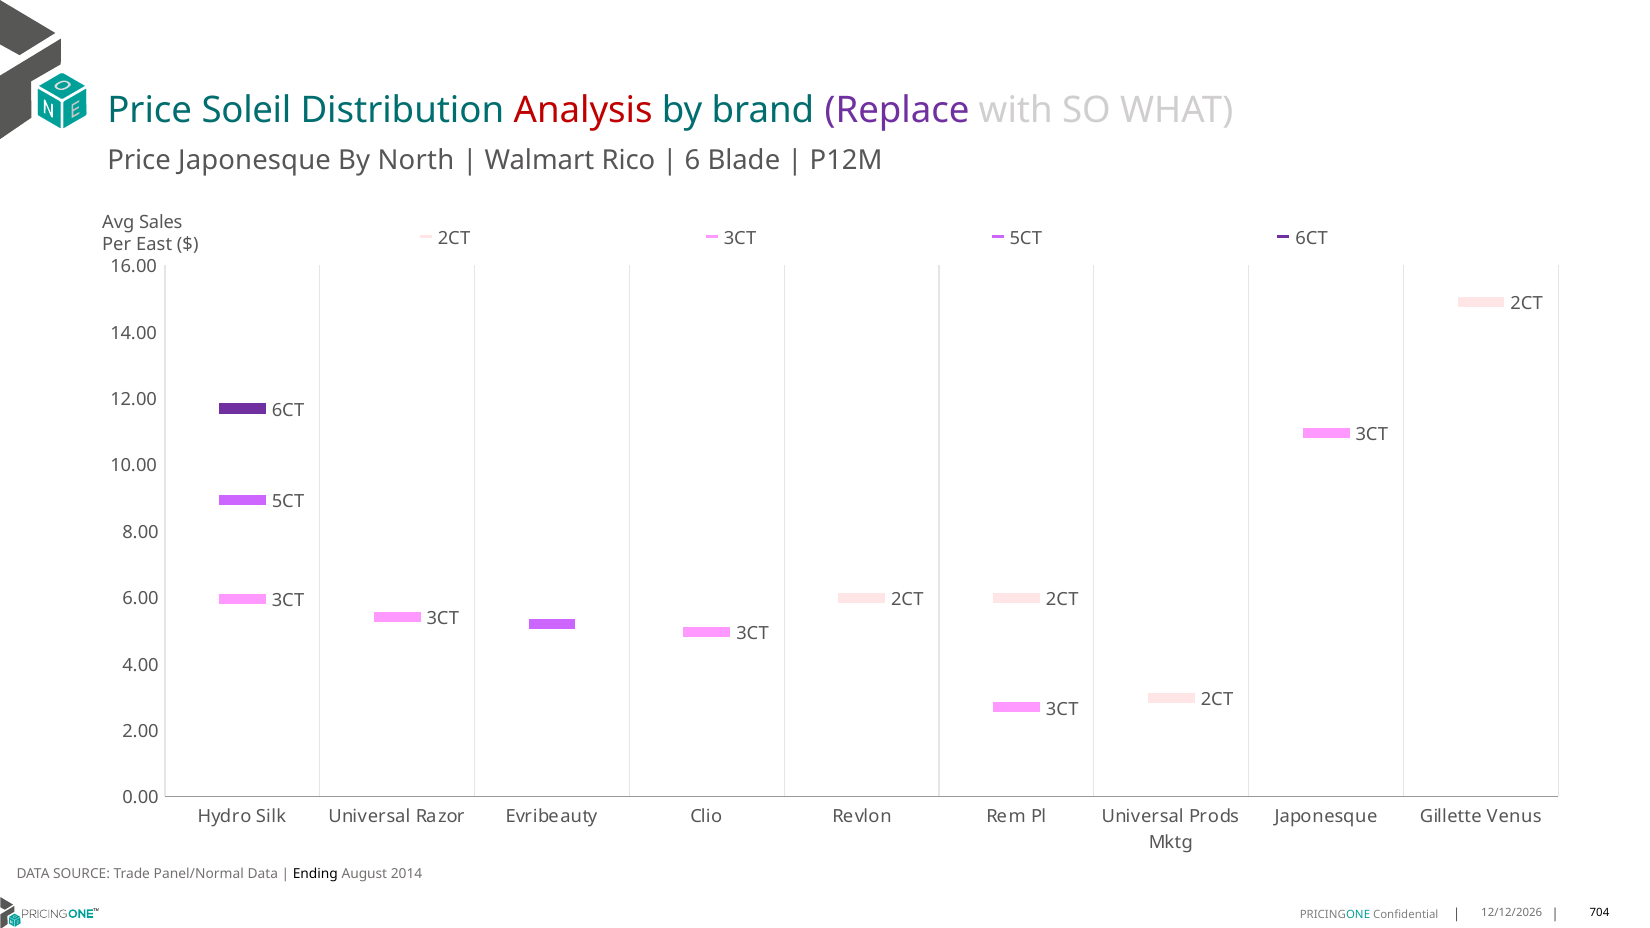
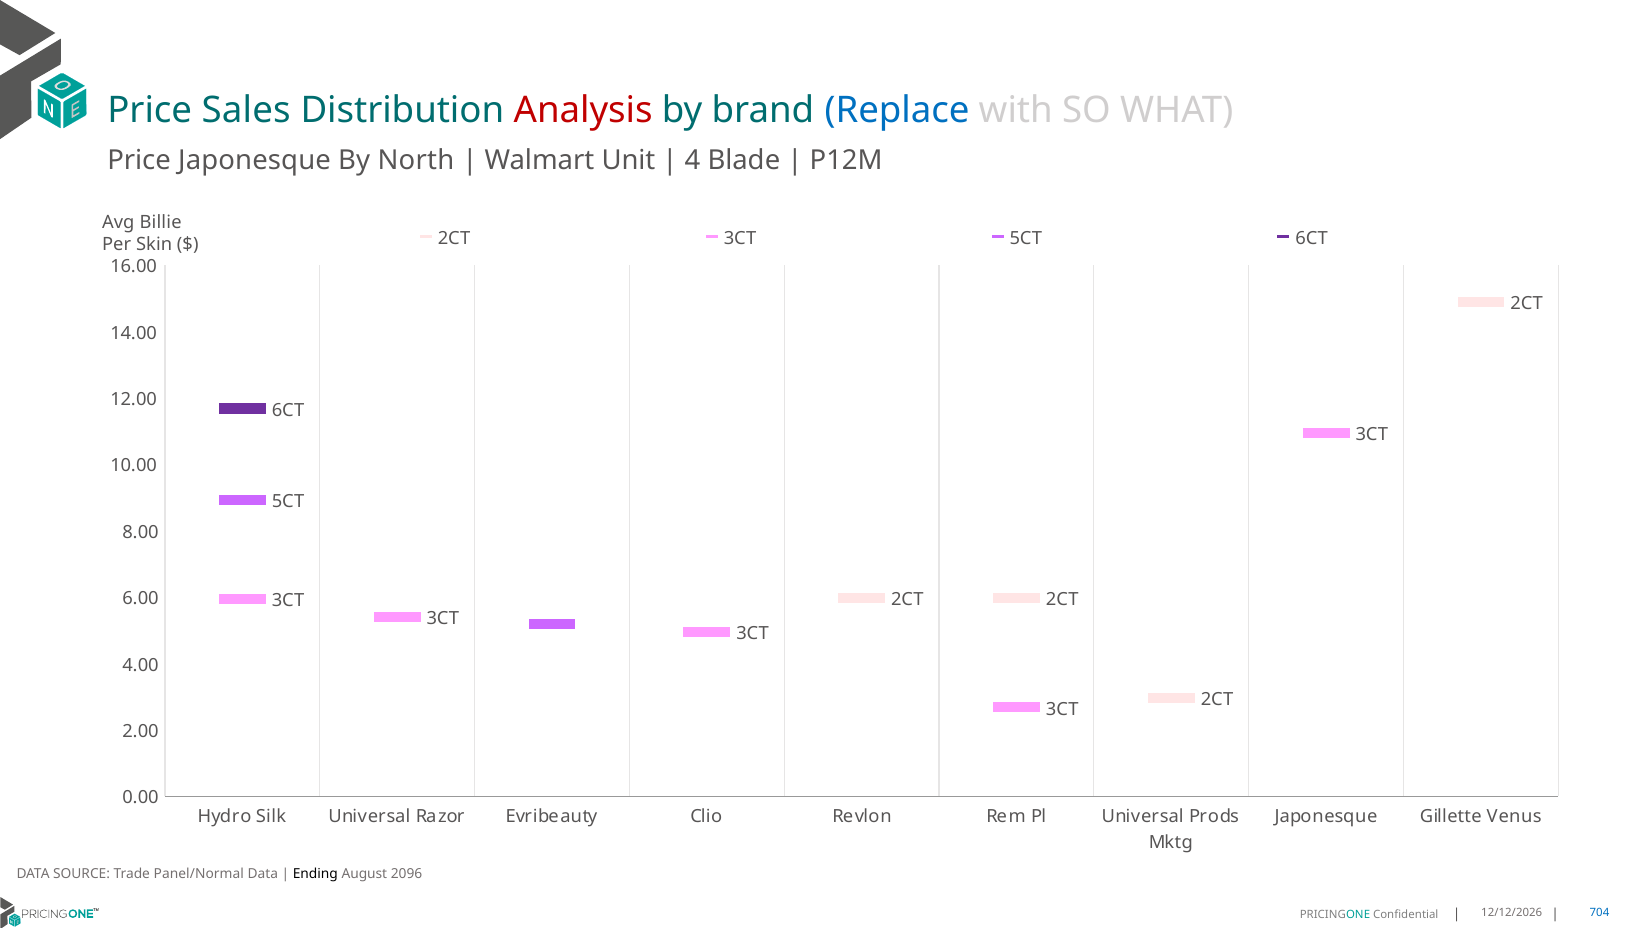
Soleil: Soleil -> Sales (246, 111)
Replace colour: purple -> blue (897, 111)
Rico: Rico -> Unit (628, 161)
6: 6 -> 4 (692, 161)
Sales: Sales -> Billie (161, 223)
East: East -> Skin (154, 245)
2014: 2014 -> 2096 (407, 874)
704 colour: black -> blue (1599, 913)
